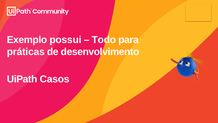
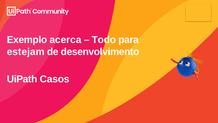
possui: possui -> acerca (65, 40)
práticas: práticas -> estejam (26, 52)
